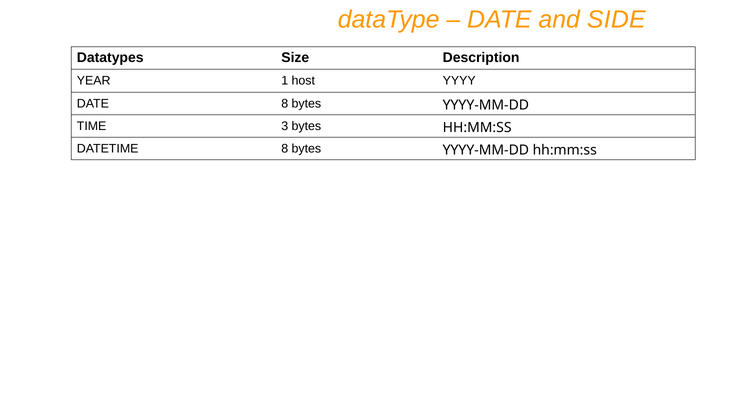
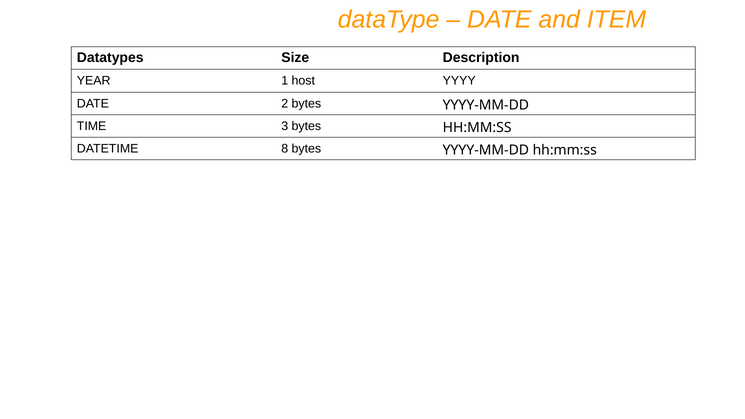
SIDE: SIDE -> ITEM (616, 19)
DATE 8: 8 -> 2 (285, 104)
